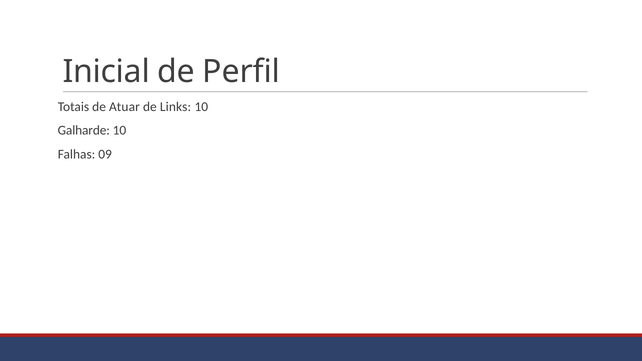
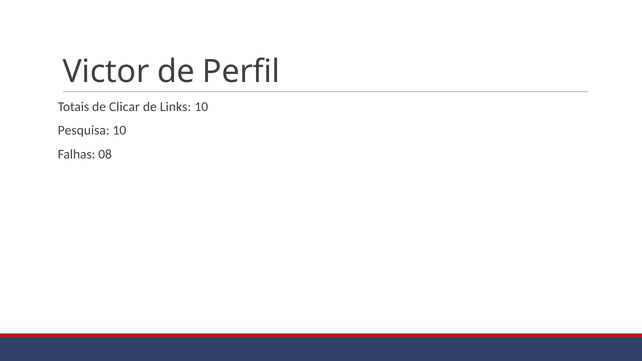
Inicial: Inicial -> Victor (106, 72)
Atuar: Atuar -> Clicar (124, 107)
Galharde: Galharde -> Pesquisa (84, 131)
09: 09 -> 08 (105, 154)
